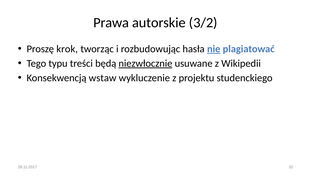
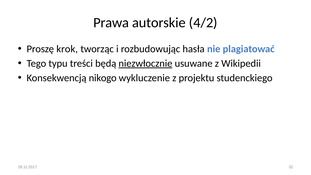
3/2: 3/2 -> 4/2 (203, 23)
nie underline: present -> none (214, 49)
wstaw: wstaw -> nikogo (103, 78)
